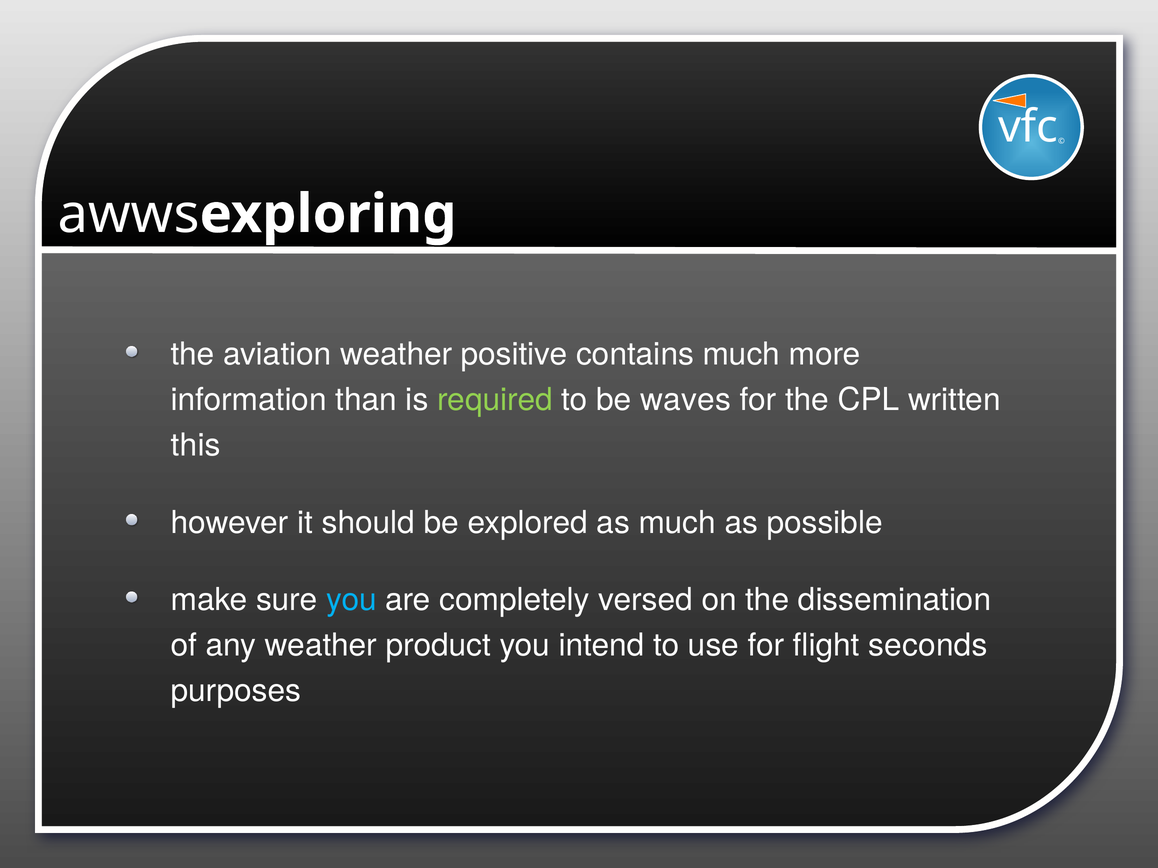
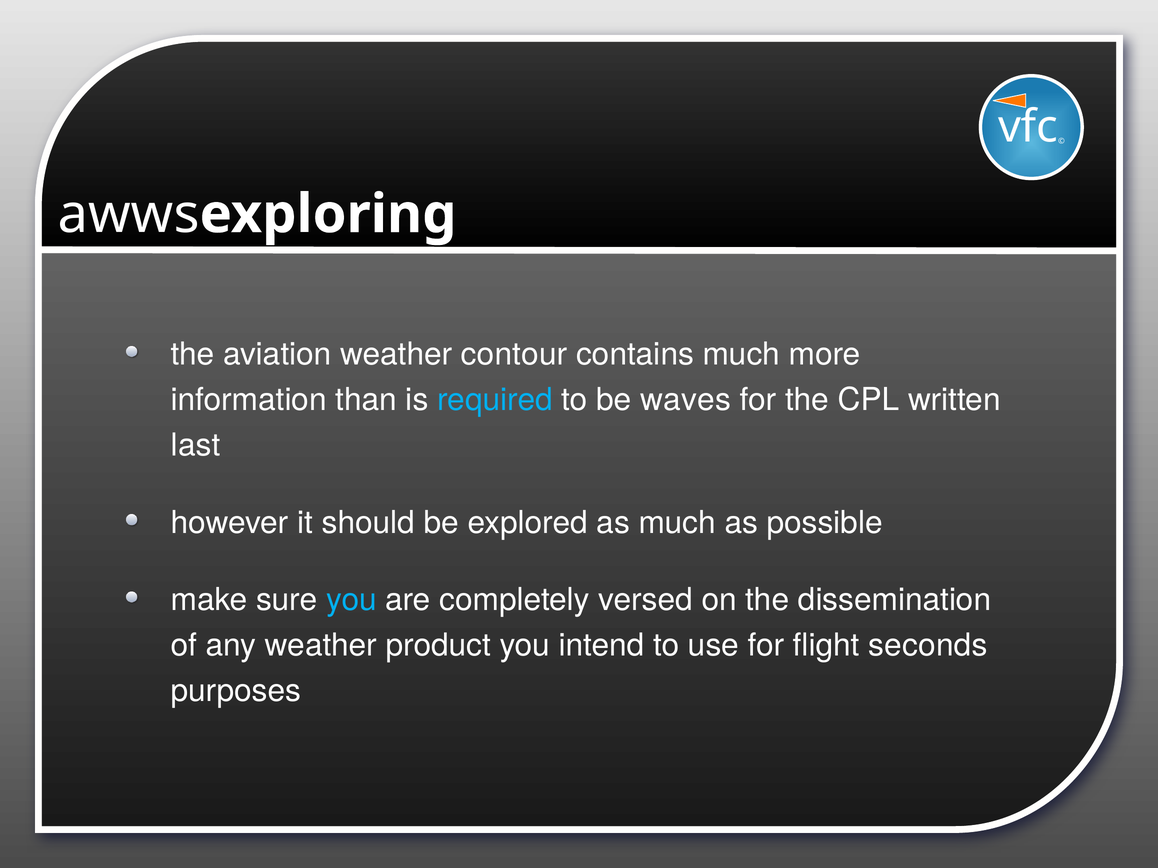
positive: positive -> contour (514, 354)
required colour: light green -> light blue (495, 400)
this: this -> last (196, 446)
